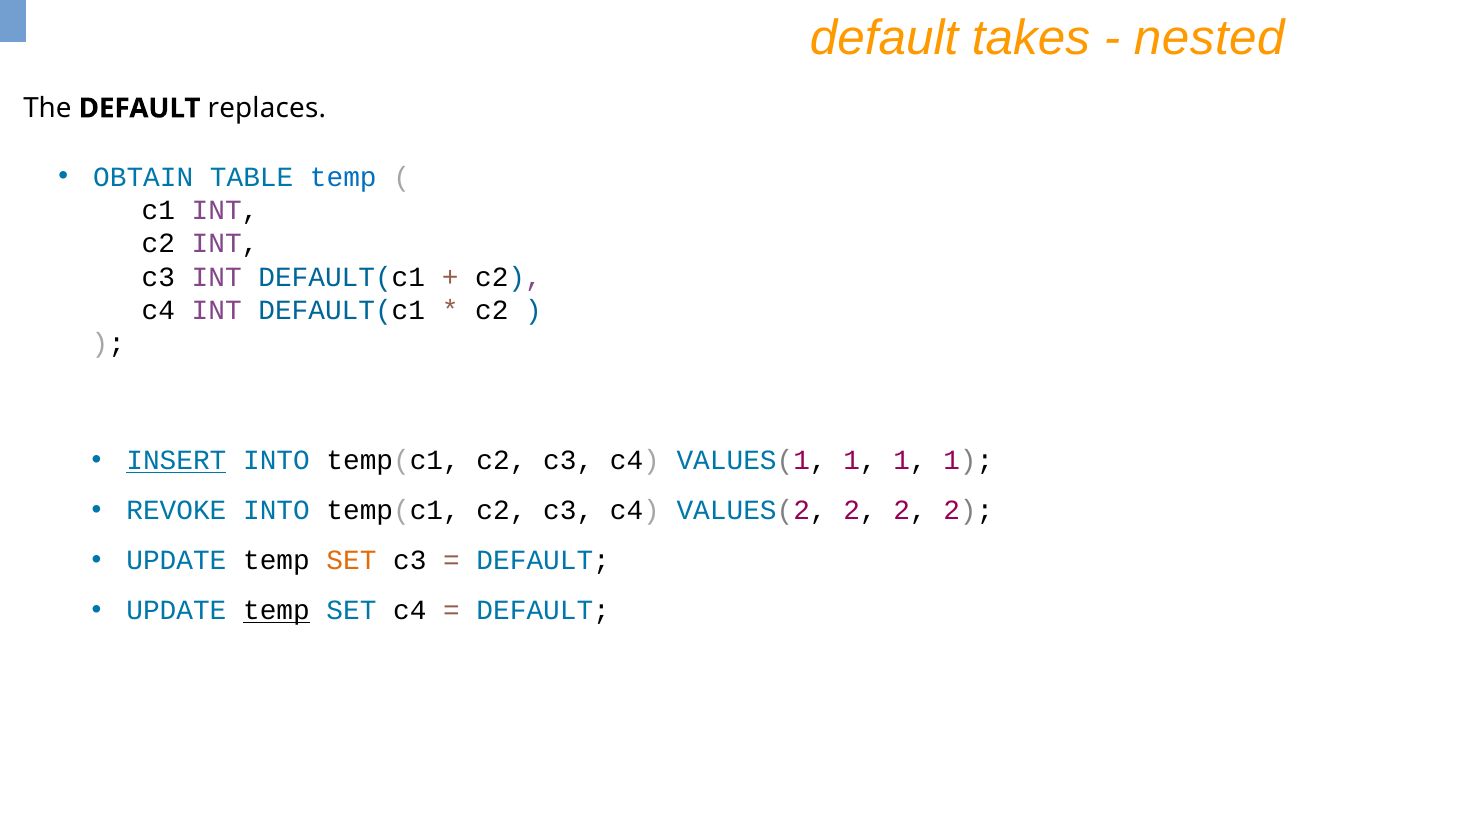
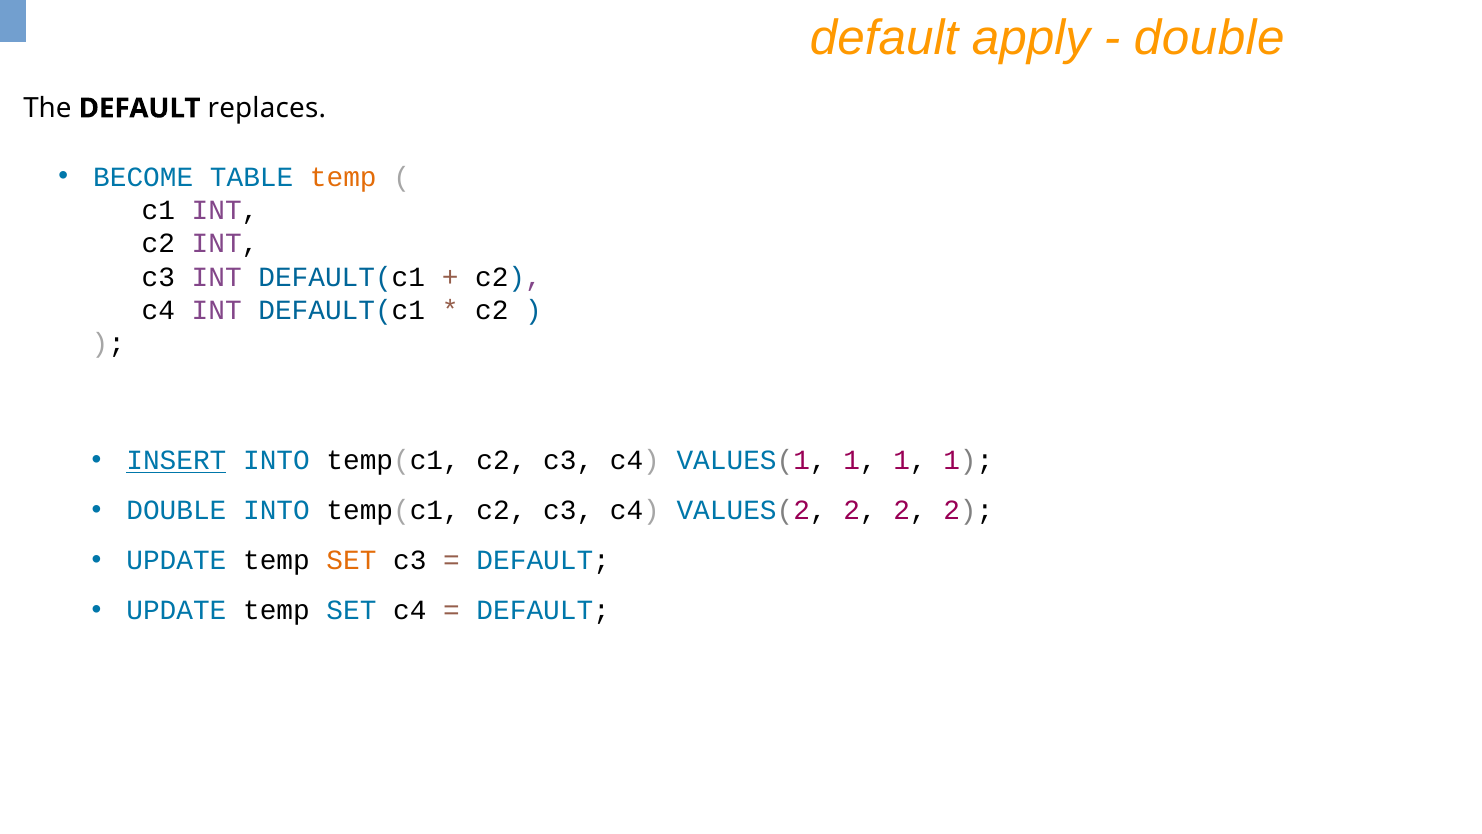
takes: takes -> apply (1031, 39)
nested: nested -> double (1209, 39)
OBTAIN: OBTAIN -> BECOME (143, 177)
temp colour: blue -> orange (343, 177)
REVOKE: REVOKE -> DOUBLE (176, 510)
temp underline: present -> none (276, 610)
